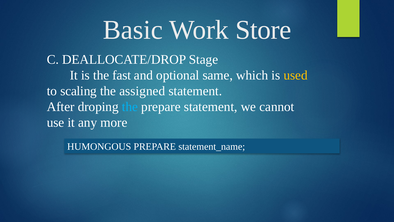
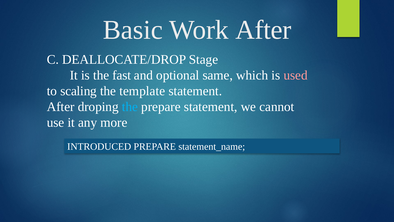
Work Store: Store -> After (263, 30)
used colour: yellow -> pink (296, 75)
assigned: assigned -> template (142, 91)
HUMONGOUS: HUMONGOUS -> INTRODUCED (99, 146)
